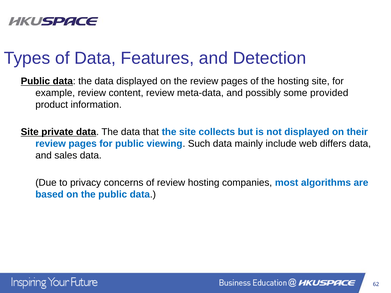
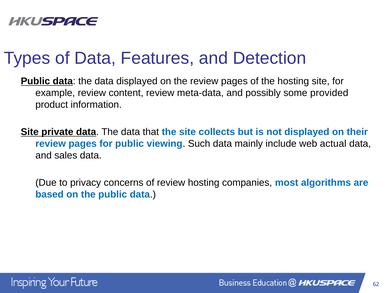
differs: differs -> actual (333, 144)
